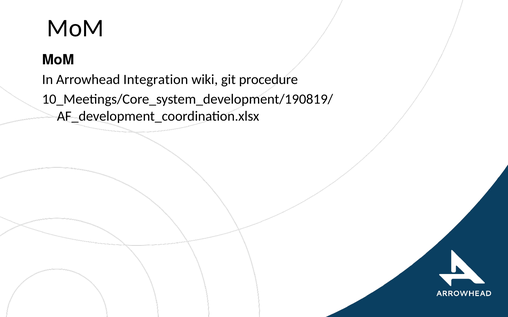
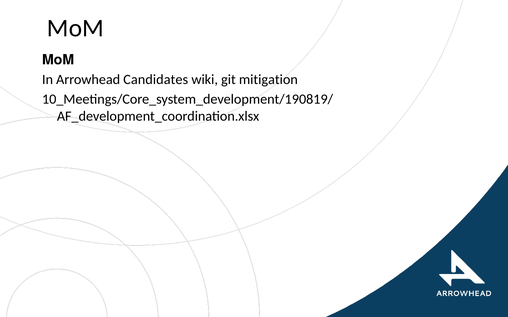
Integration: Integration -> Candidates (156, 80)
procedure: procedure -> mitigation (268, 80)
